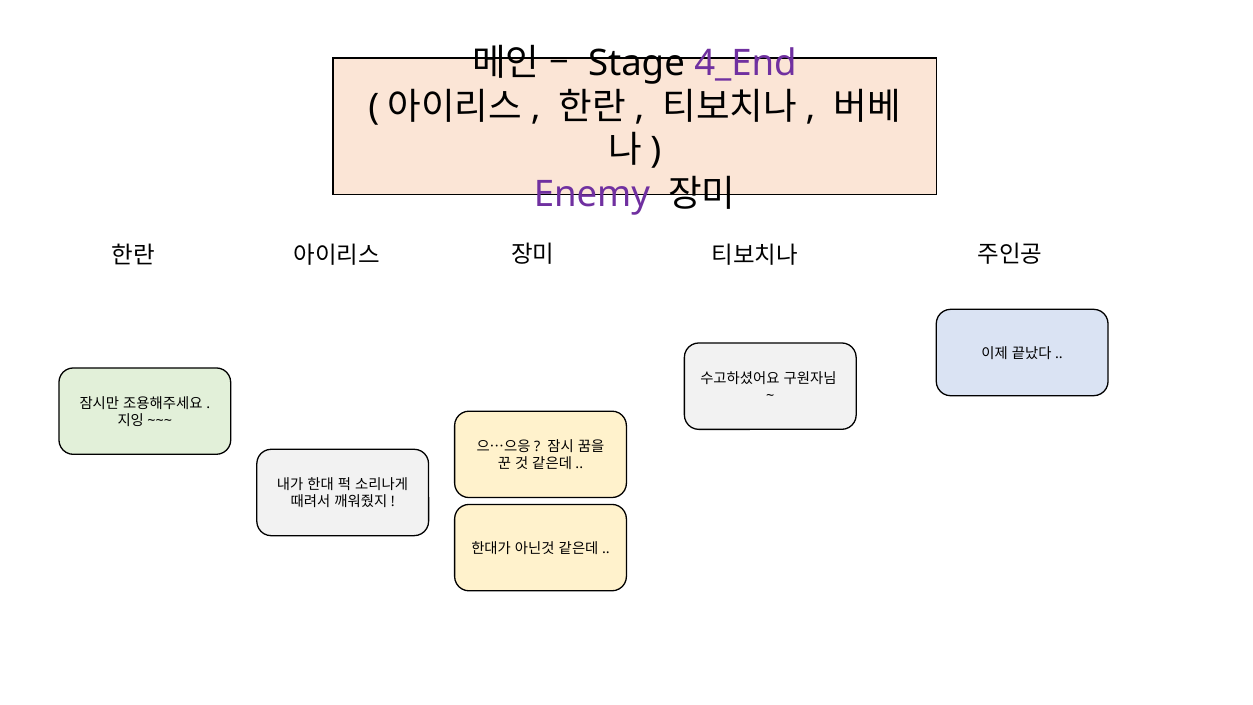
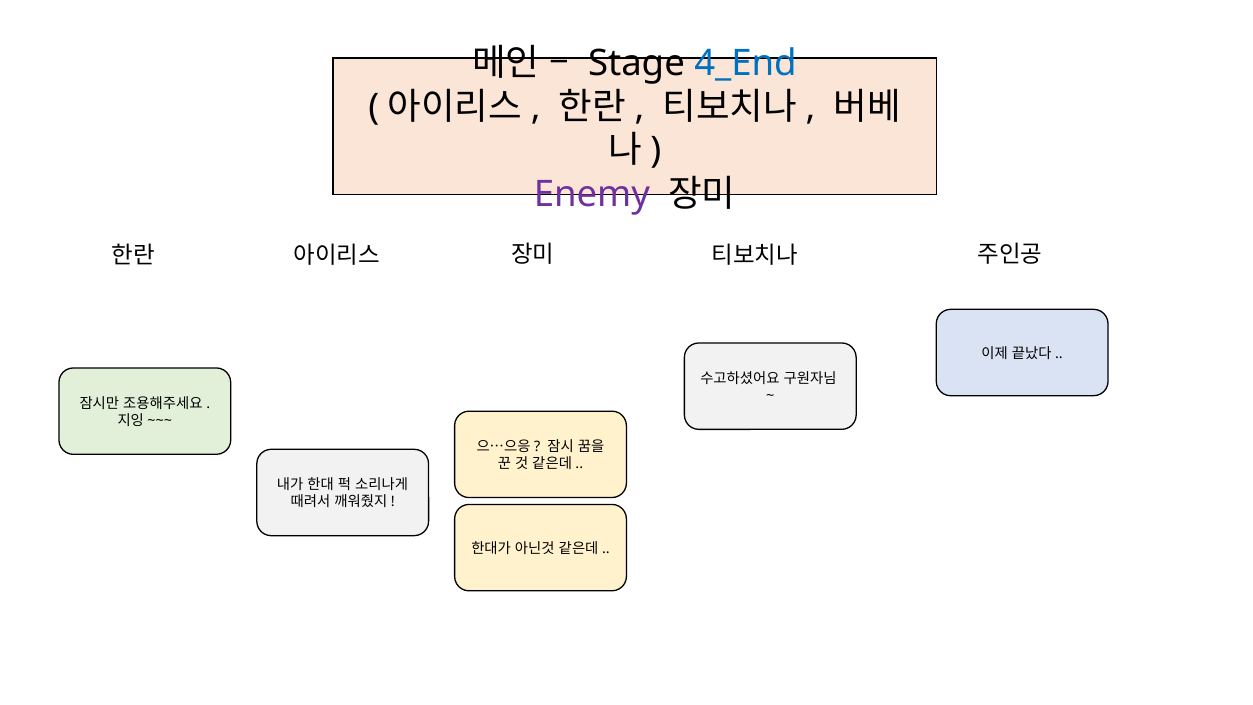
4_End colour: purple -> blue (745, 63)
